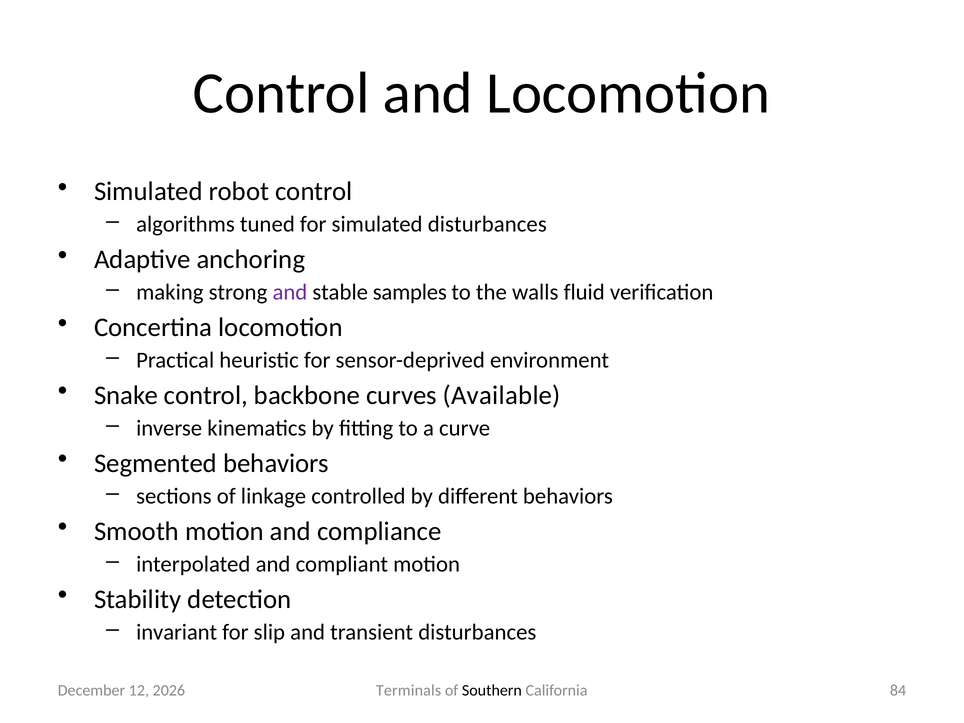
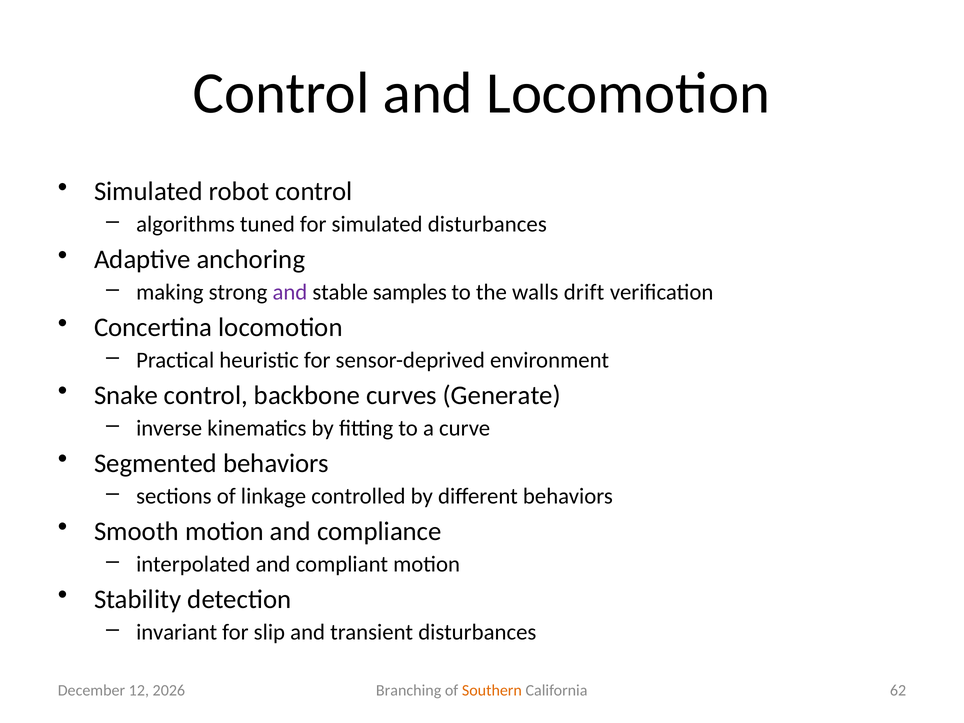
fluid: fluid -> drift (584, 292)
Available: Available -> Generate (502, 395)
Terminals: Terminals -> Branching (409, 690)
Southern colour: black -> orange (492, 690)
84: 84 -> 62 (898, 690)
